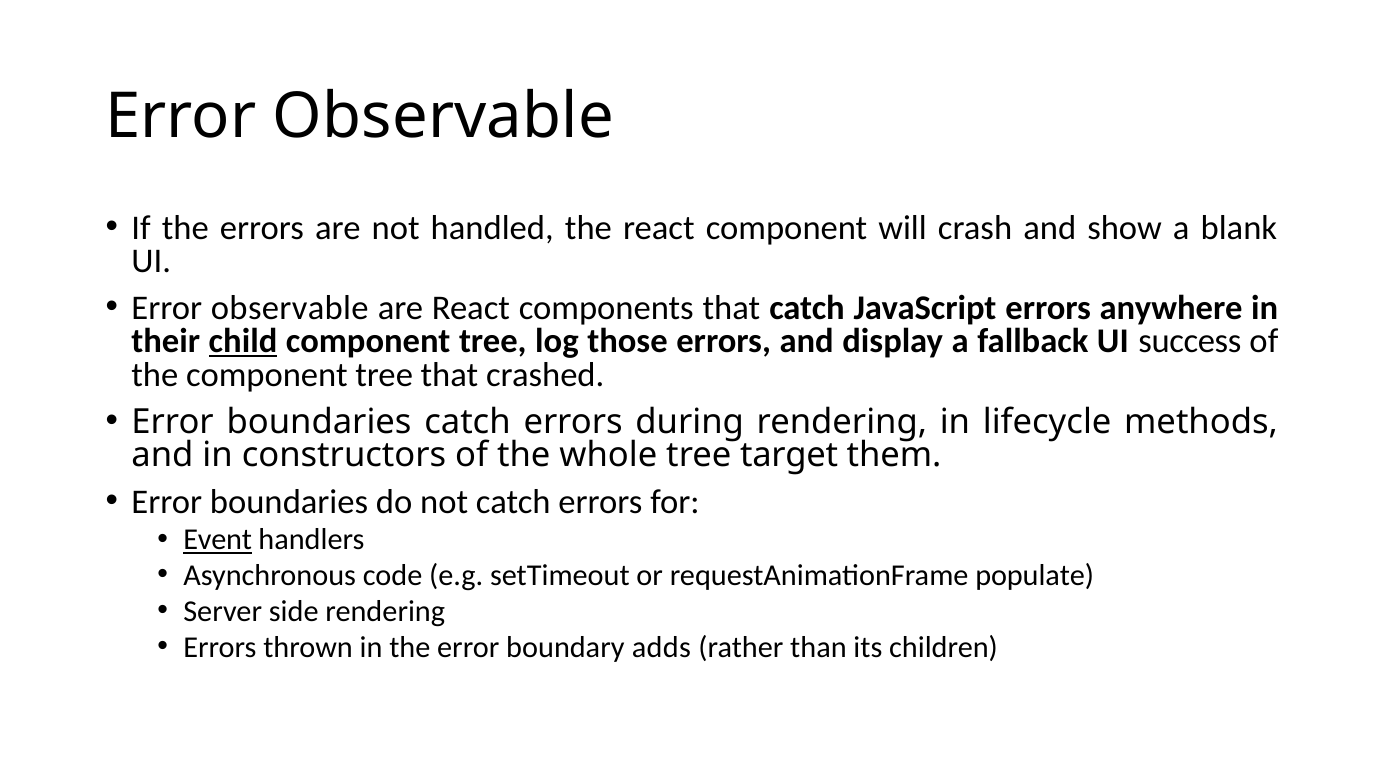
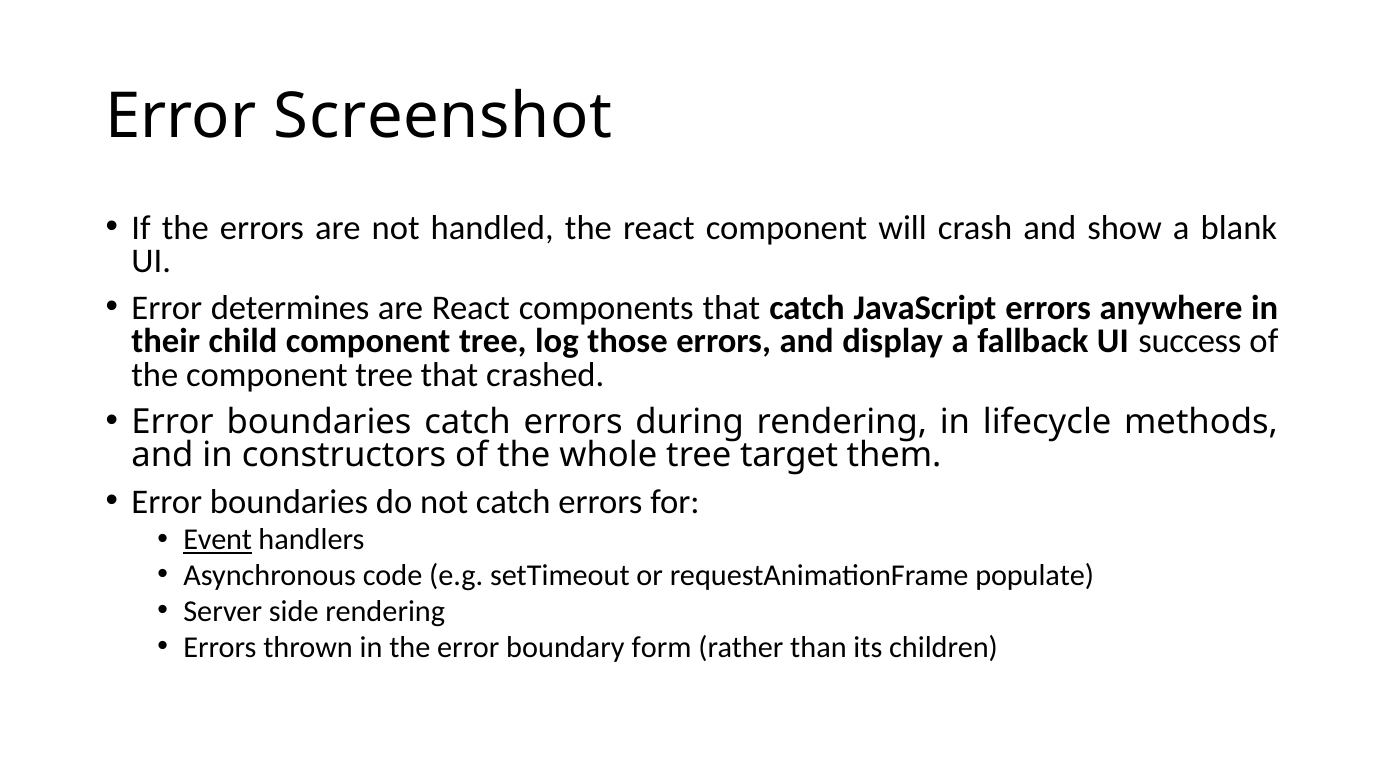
Observable: Observable -> Screenshot (443, 116)
observable: observable -> determines (290, 308)
child underline: present -> none (243, 342)
adds: adds -> form (662, 648)
